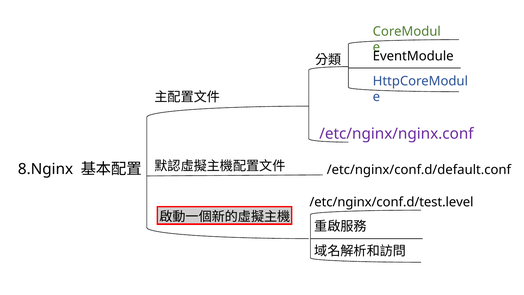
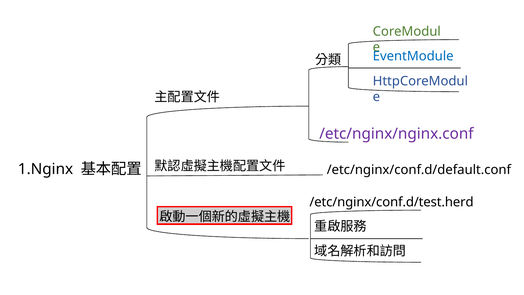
EventModule colour: black -> blue (413, 56)
8.Nginx: 8.Nginx -> 1.Nginx (45, 169)
/etc/nginx/conf.d/test.level: /etc/nginx/conf.d/test.level -> /etc/nginx/conf.d/test.herd (392, 202)
